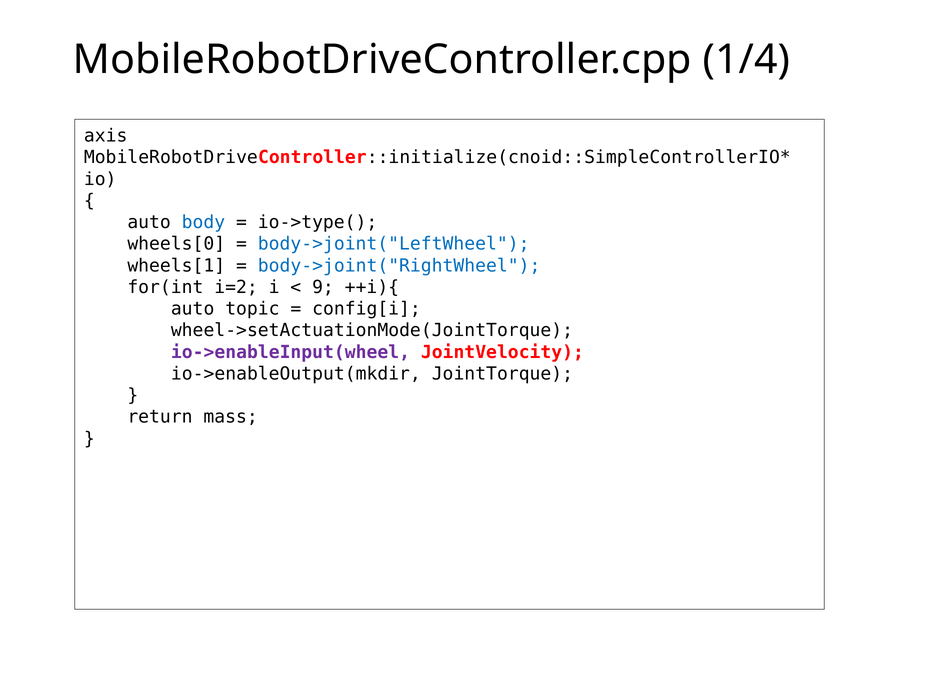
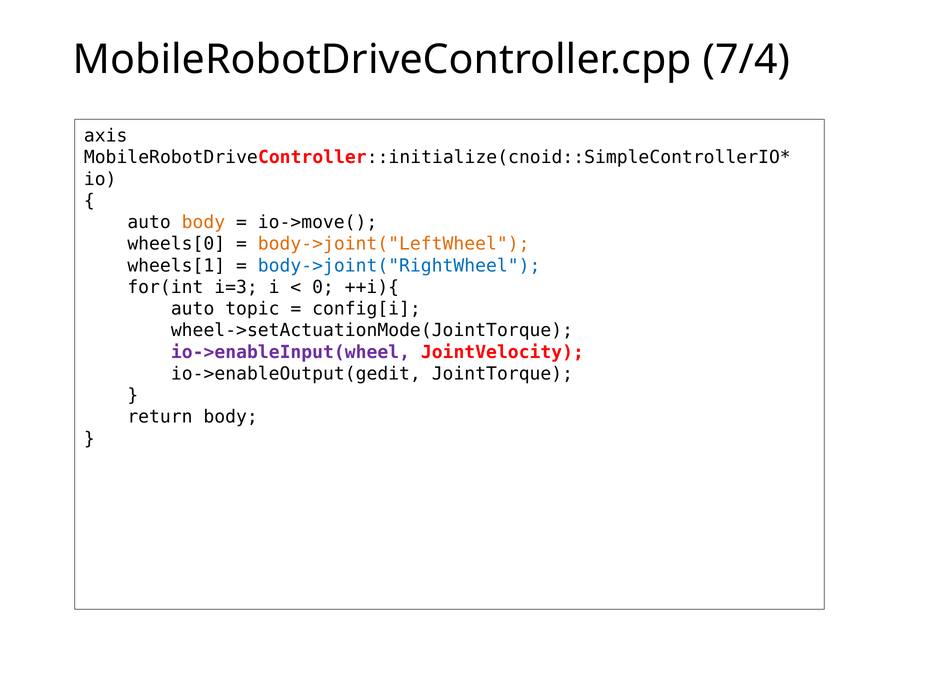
1/4: 1/4 -> 7/4 (746, 60)
body colour: blue -> orange (203, 222)
io->type(: io->type( -> io->move( (318, 222)
body->joint("LeftWheel colour: blue -> orange (394, 244)
i=2: i=2 -> i=3 (236, 287)
9: 9 -> 0 (323, 287)
io->enableOutput(mkdir: io->enableOutput(mkdir -> io->enableOutput(gedit (296, 374)
return mass: mass -> body (231, 417)
